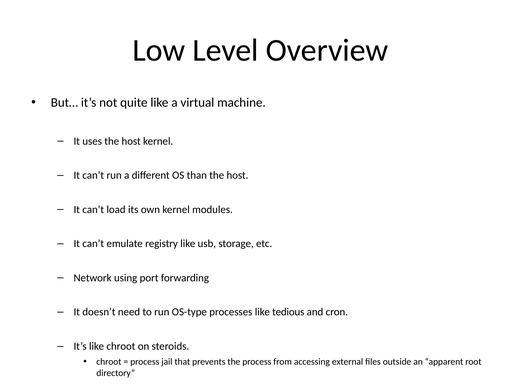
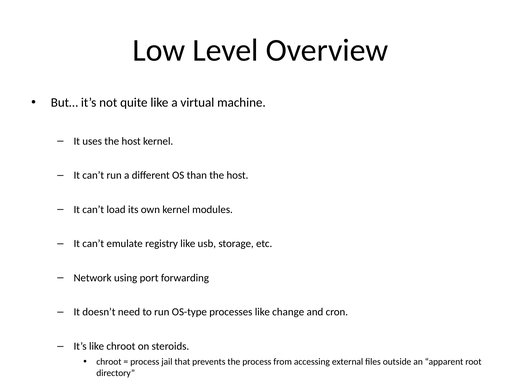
tedious: tedious -> change (288, 312)
